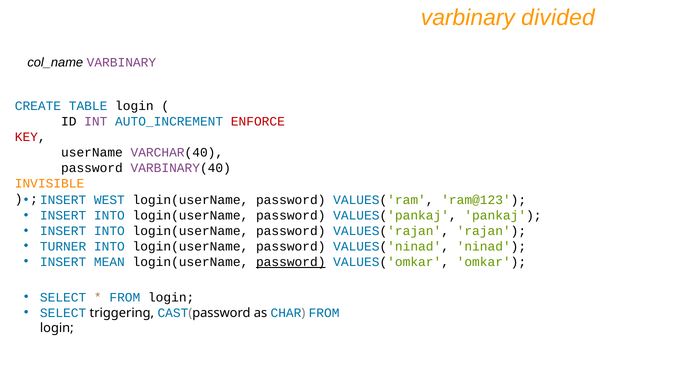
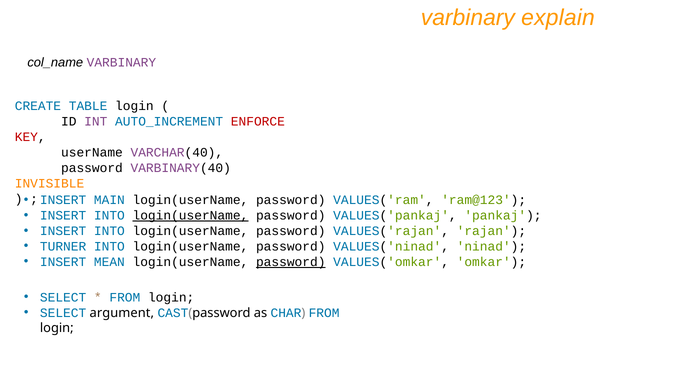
divided: divided -> explain (558, 18)
WEST: WEST -> MAIN (109, 200)
login(userName underline: none -> present (190, 215)
triggering: triggering -> argument (122, 313)
